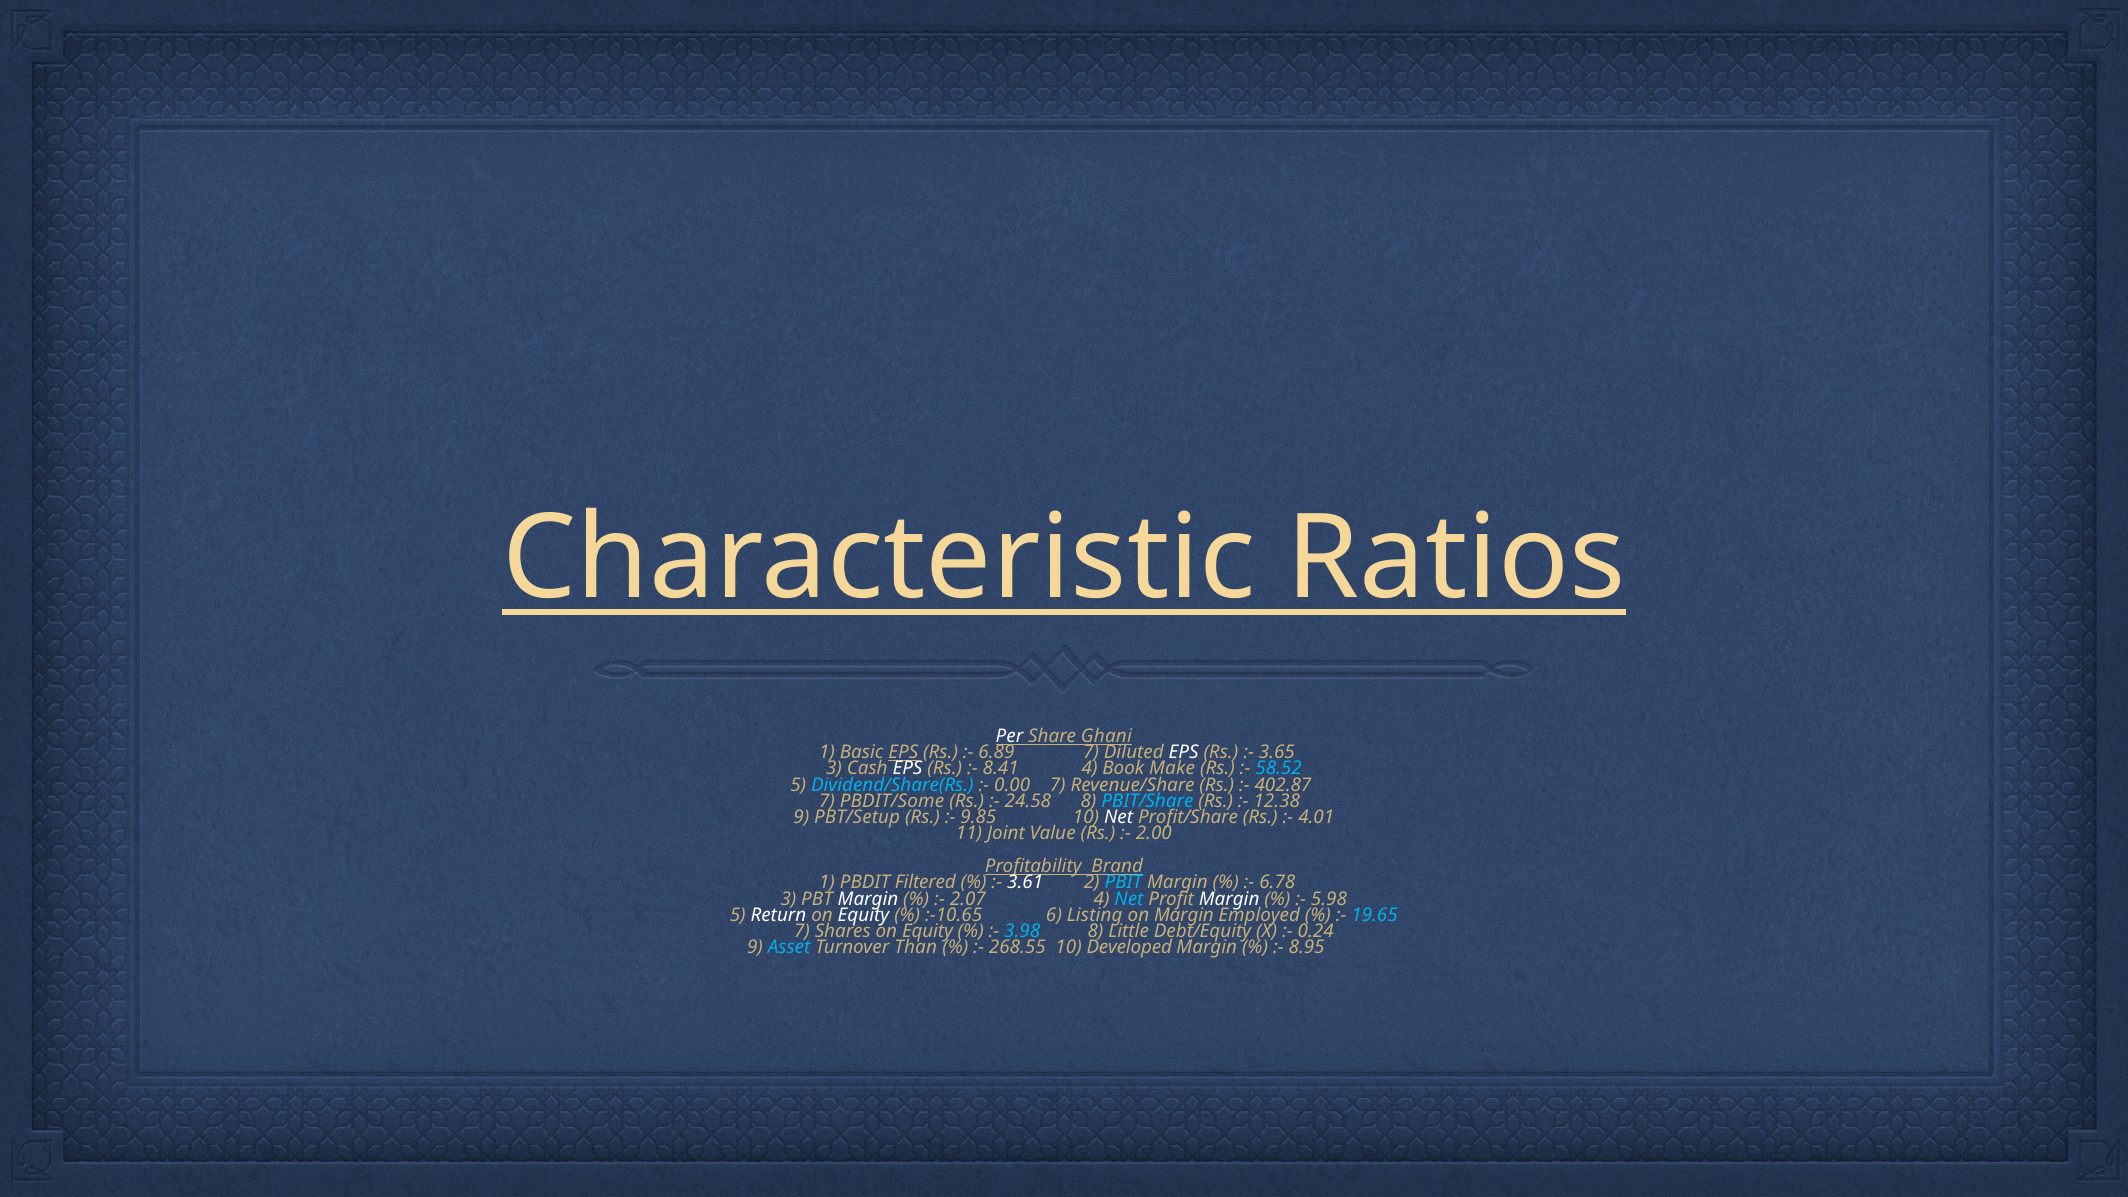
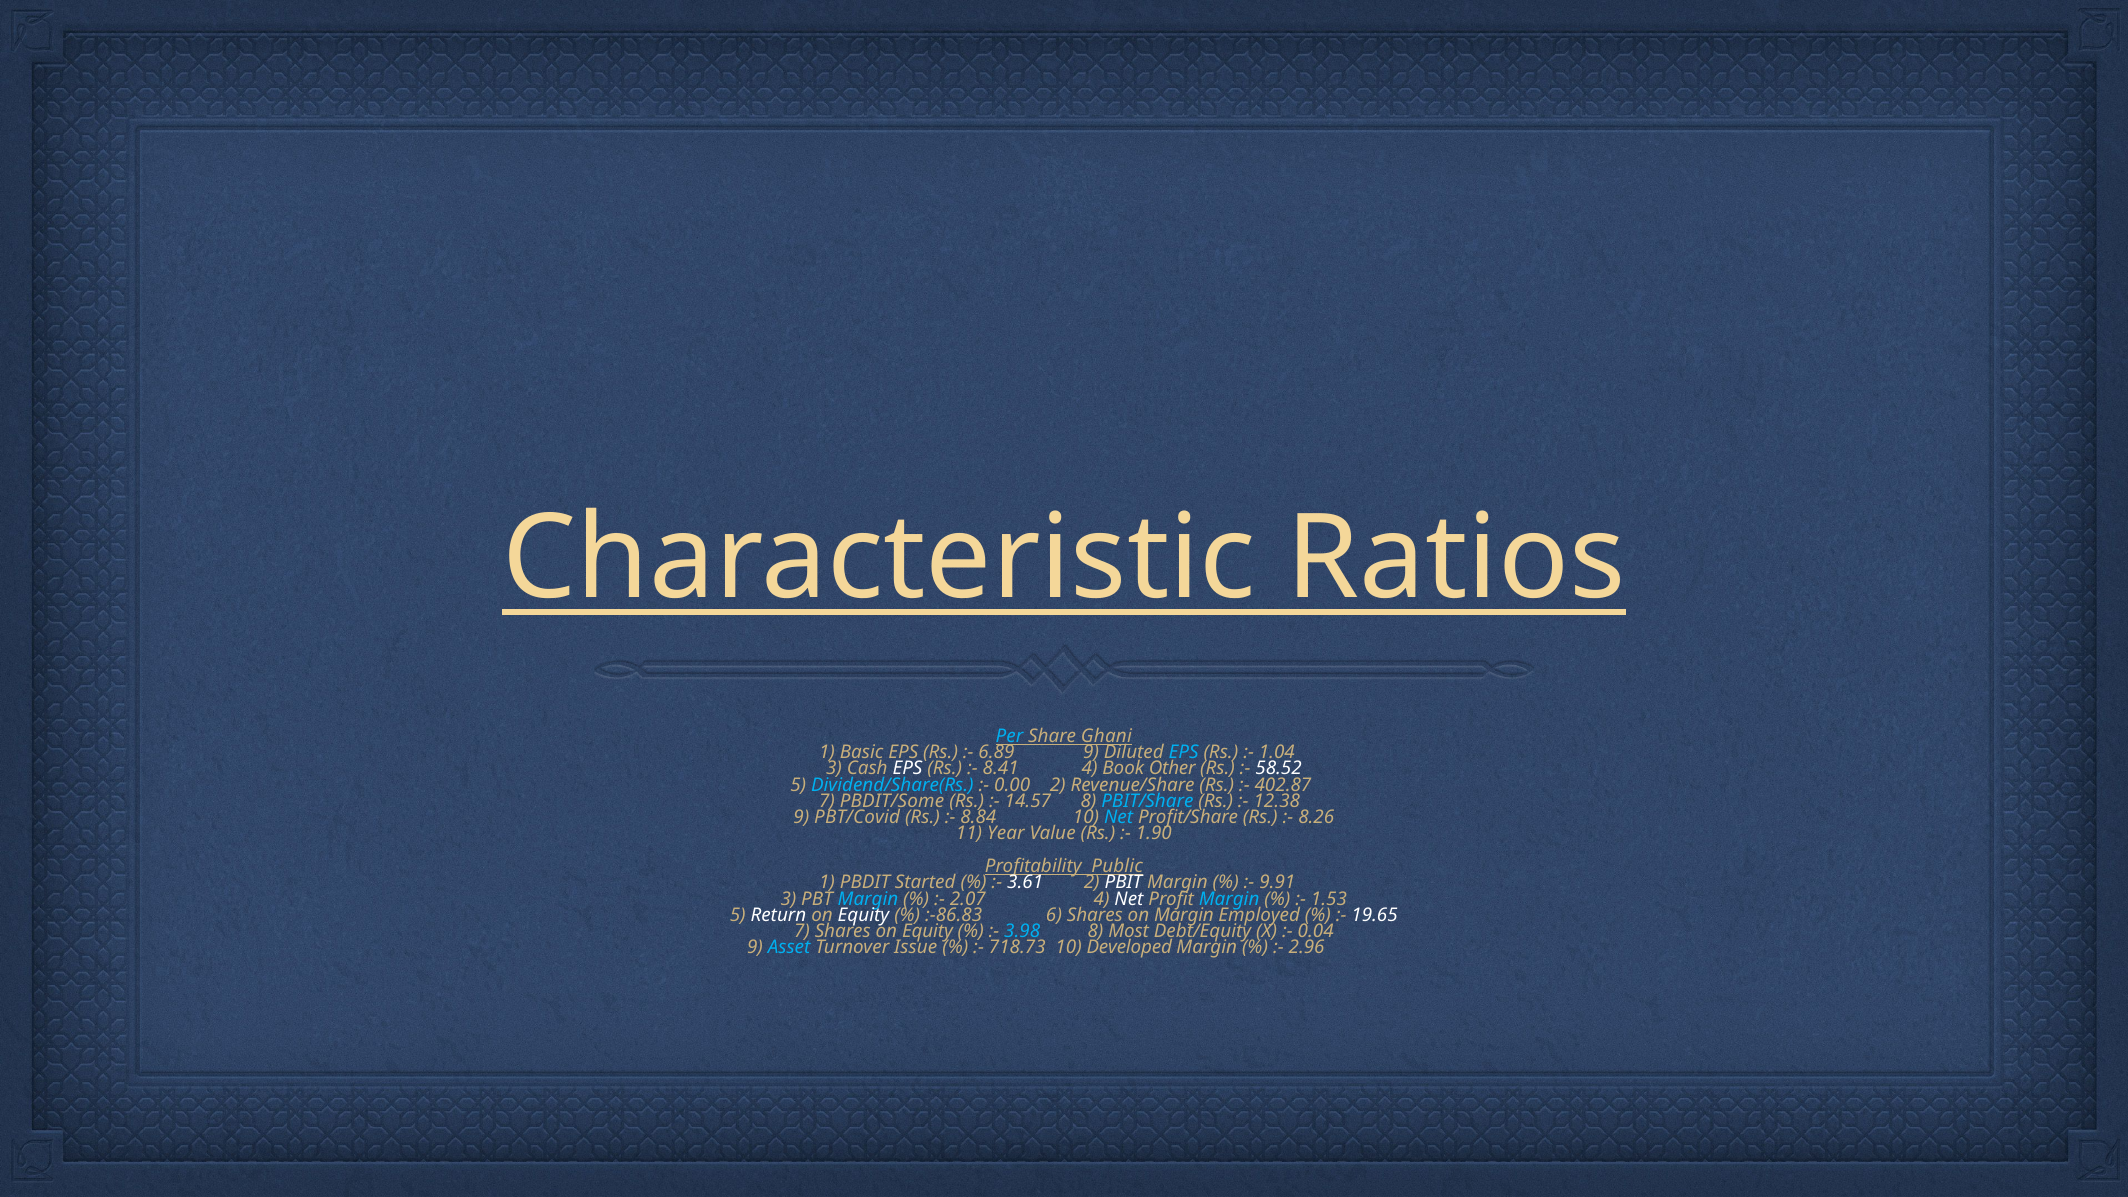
Per colour: white -> light blue (1009, 736)
EPS underline: present -> none (903, 752)
6.89 7: 7 -> 9 (1091, 752)
EPS colour: white -> light blue (1184, 752)
3.65: 3.65 -> 1.04 (1277, 752)
Make: Make -> Other (1172, 769)
58.52 colour: light blue -> white (1279, 769)
0.00 7: 7 -> 2 (1058, 785)
24.58: 24.58 -> 14.57 (1028, 801)
PBT/Setup: PBT/Setup -> PBT/Covid (857, 817)
9.85: 9.85 -> 8.84 (978, 817)
Net colour: white -> light blue (1119, 817)
4.01: 4.01 -> 8.26 (1316, 817)
Joint: Joint -> Year (1006, 834)
2.00: 2.00 -> 1.90 (1154, 834)
Brand: Brand -> Public (1117, 866)
Filtered: Filtered -> Started (925, 883)
PBIT colour: light blue -> white (1123, 883)
6.78: 6.78 -> 9.91 (1277, 883)
Margin colour: white -> light blue (868, 899)
Net colour: light blue -> white (1129, 899)
Margin colour: white -> light blue (1229, 899)
5.98: 5.98 -> 1.53 (1329, 899)
:-10.65: :-10.65 -> :-86.83 (954, 915)
6 Listing: Listing -> Shares (1095, 915)
19.65 colour: light blue -> white (1375, 915)
Little: Little -> Most (1129, 931)
0.24: 0.24 -> 0.04 (1316, 931)
Than: Than -> Issue (916, 948)
268.55: 268.55 -> 718.73 (1017, 948)
8.95: 8.95 -> 2.96 (1307, 948)
